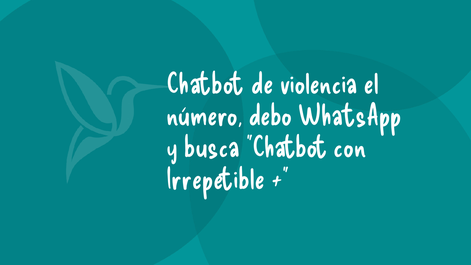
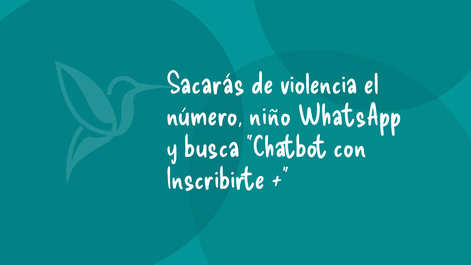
Chatbot: Chatbot -> Sacarás (206, 84)
debo: debo -> niño (270, 116)
Irrepetible: Irrepetible -> Inscribirte (216, 179)
